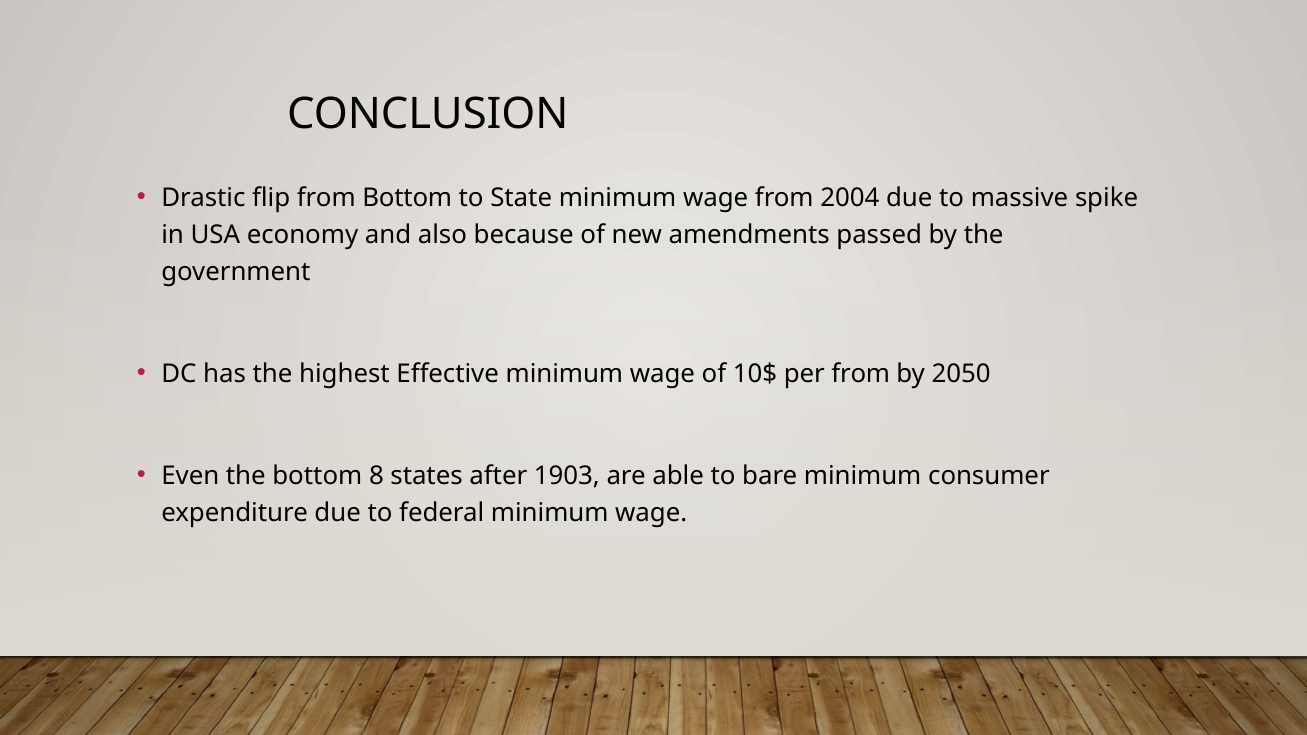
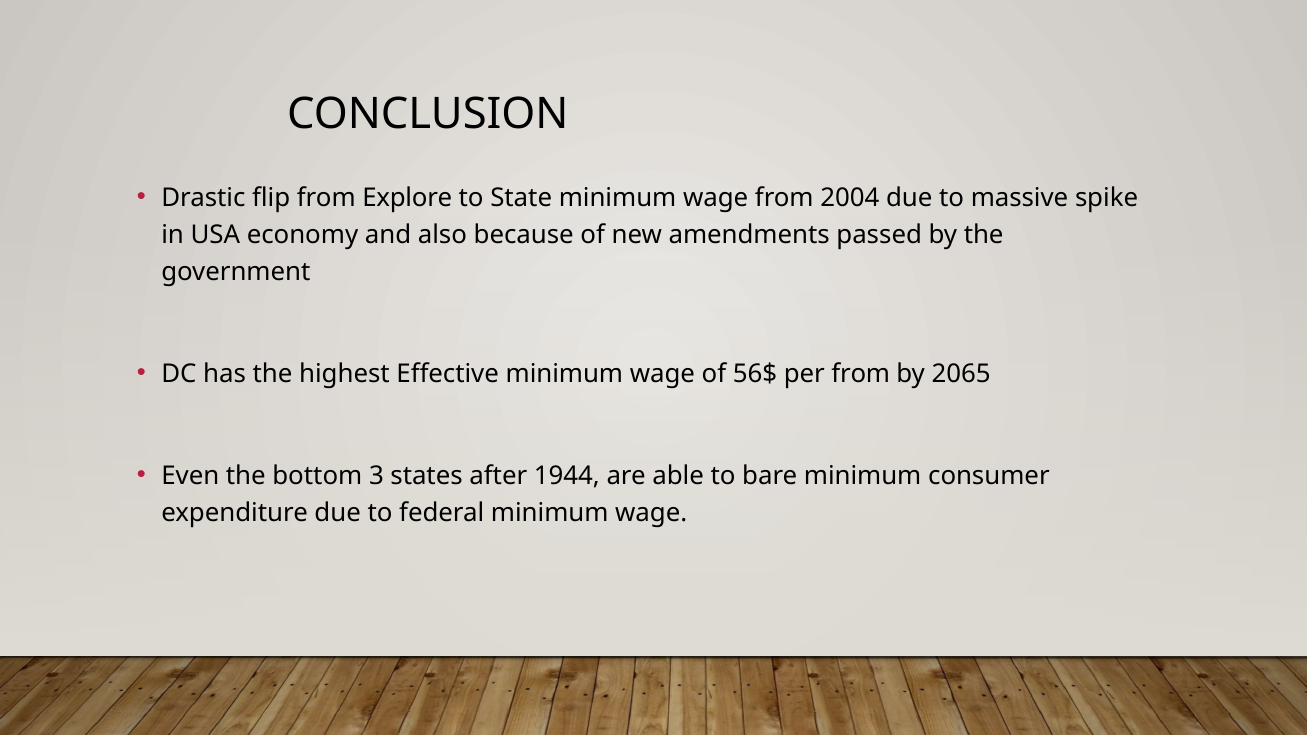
from Bottom: Bottom -> Explore (407, 198)
10$: 10$ -> 56$ (755, 374)
2050: 2050 -> 2065 (961, 374)
8: 8 -> 3 (376, 476)
1903: 1903 -> 1944 (567, 476)
